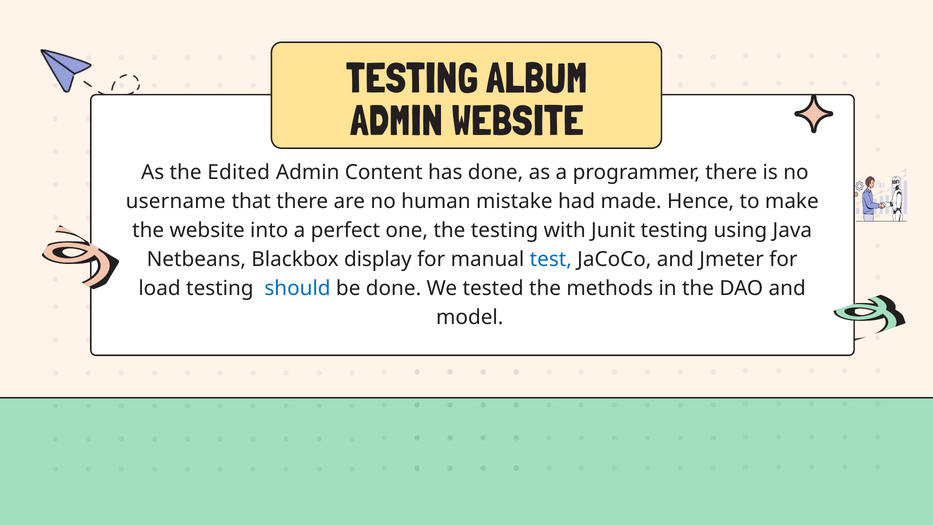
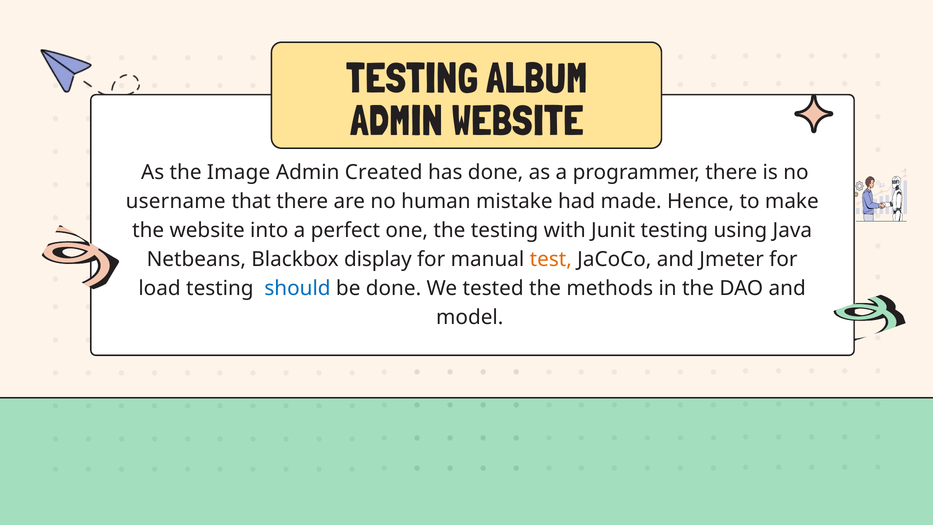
Edited: Edited -> Image (239, 172)
Content: Content -> Created (384, 172)
test colour: blue -> orange (551, 259)
